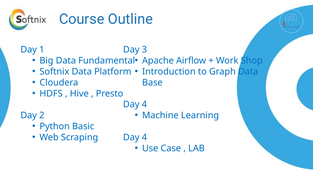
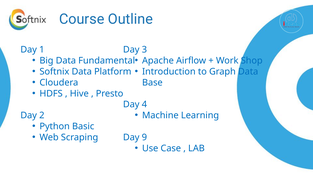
4: 4 -> 9 (144, 137)
